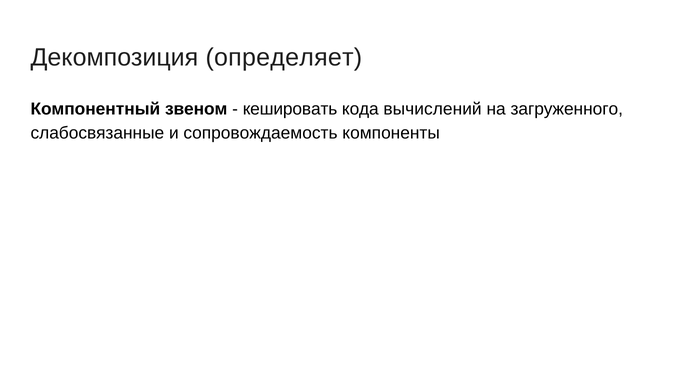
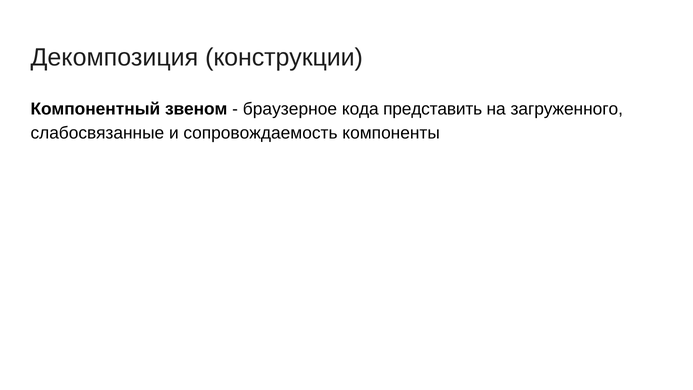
определяет: определяет -> конструкции (284, 57)
кешировать: кешировать -> браузерное (290, 109)
вычислений: вычислений -> представить (433, 109)
